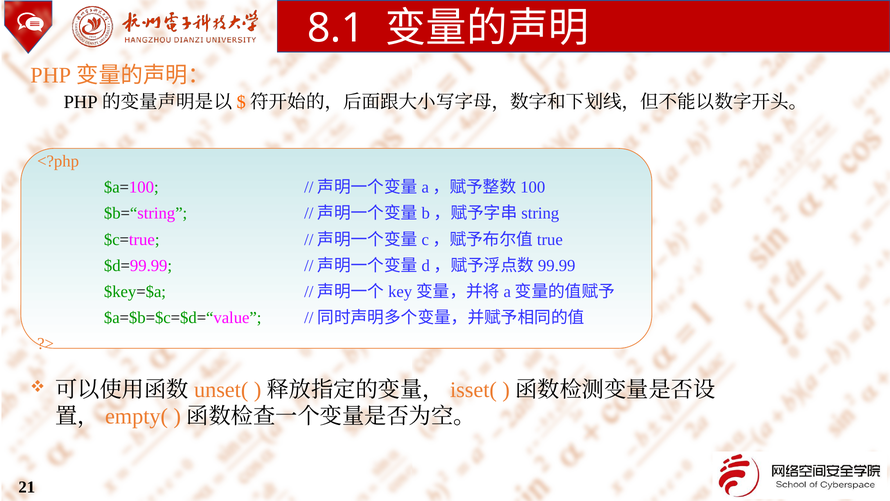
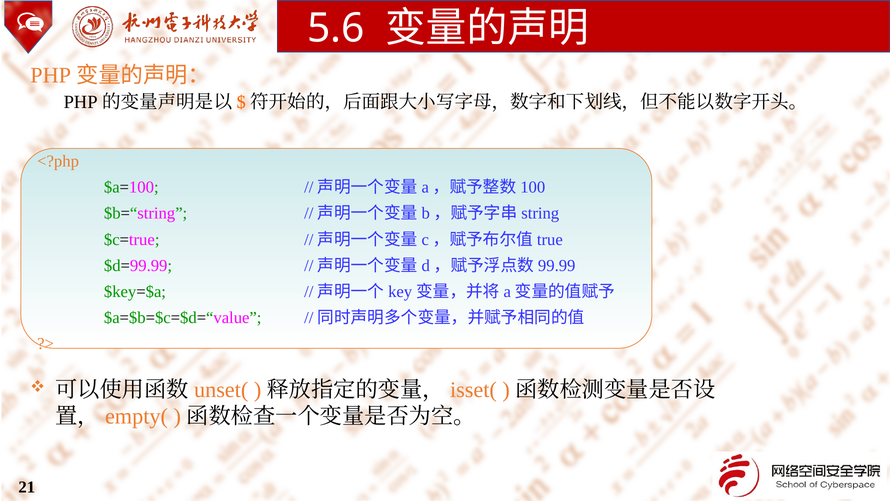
8.1: 8.1 -> 5.6 (336, 28)
